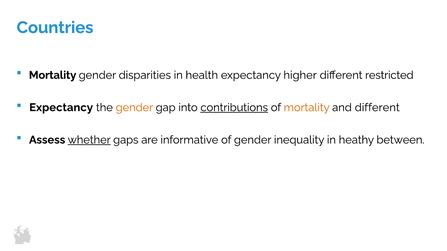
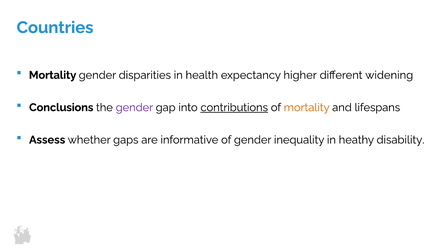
restricted: restricted -> widening (389, 75)
Expectancy: Expectancy -> Conclusions (61, 108)
gender colour: orange -> purple (134, 108)
and different: different -> lifespans (377, 108)
whether underline: present -> none (89, 140)
between: between -> disability (400, 140)
